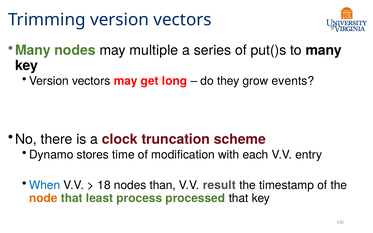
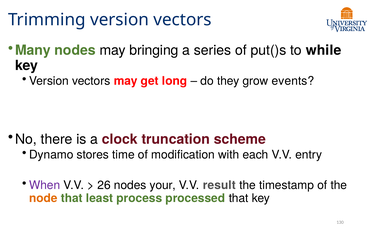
multiple: multiple -> bringing (154, 50)
to many: many -> while (324, 50)
When colour: blue -> purple (45, 185)
18: 18 -> 26 (104, 185)
than: than -> your (163, 185)
